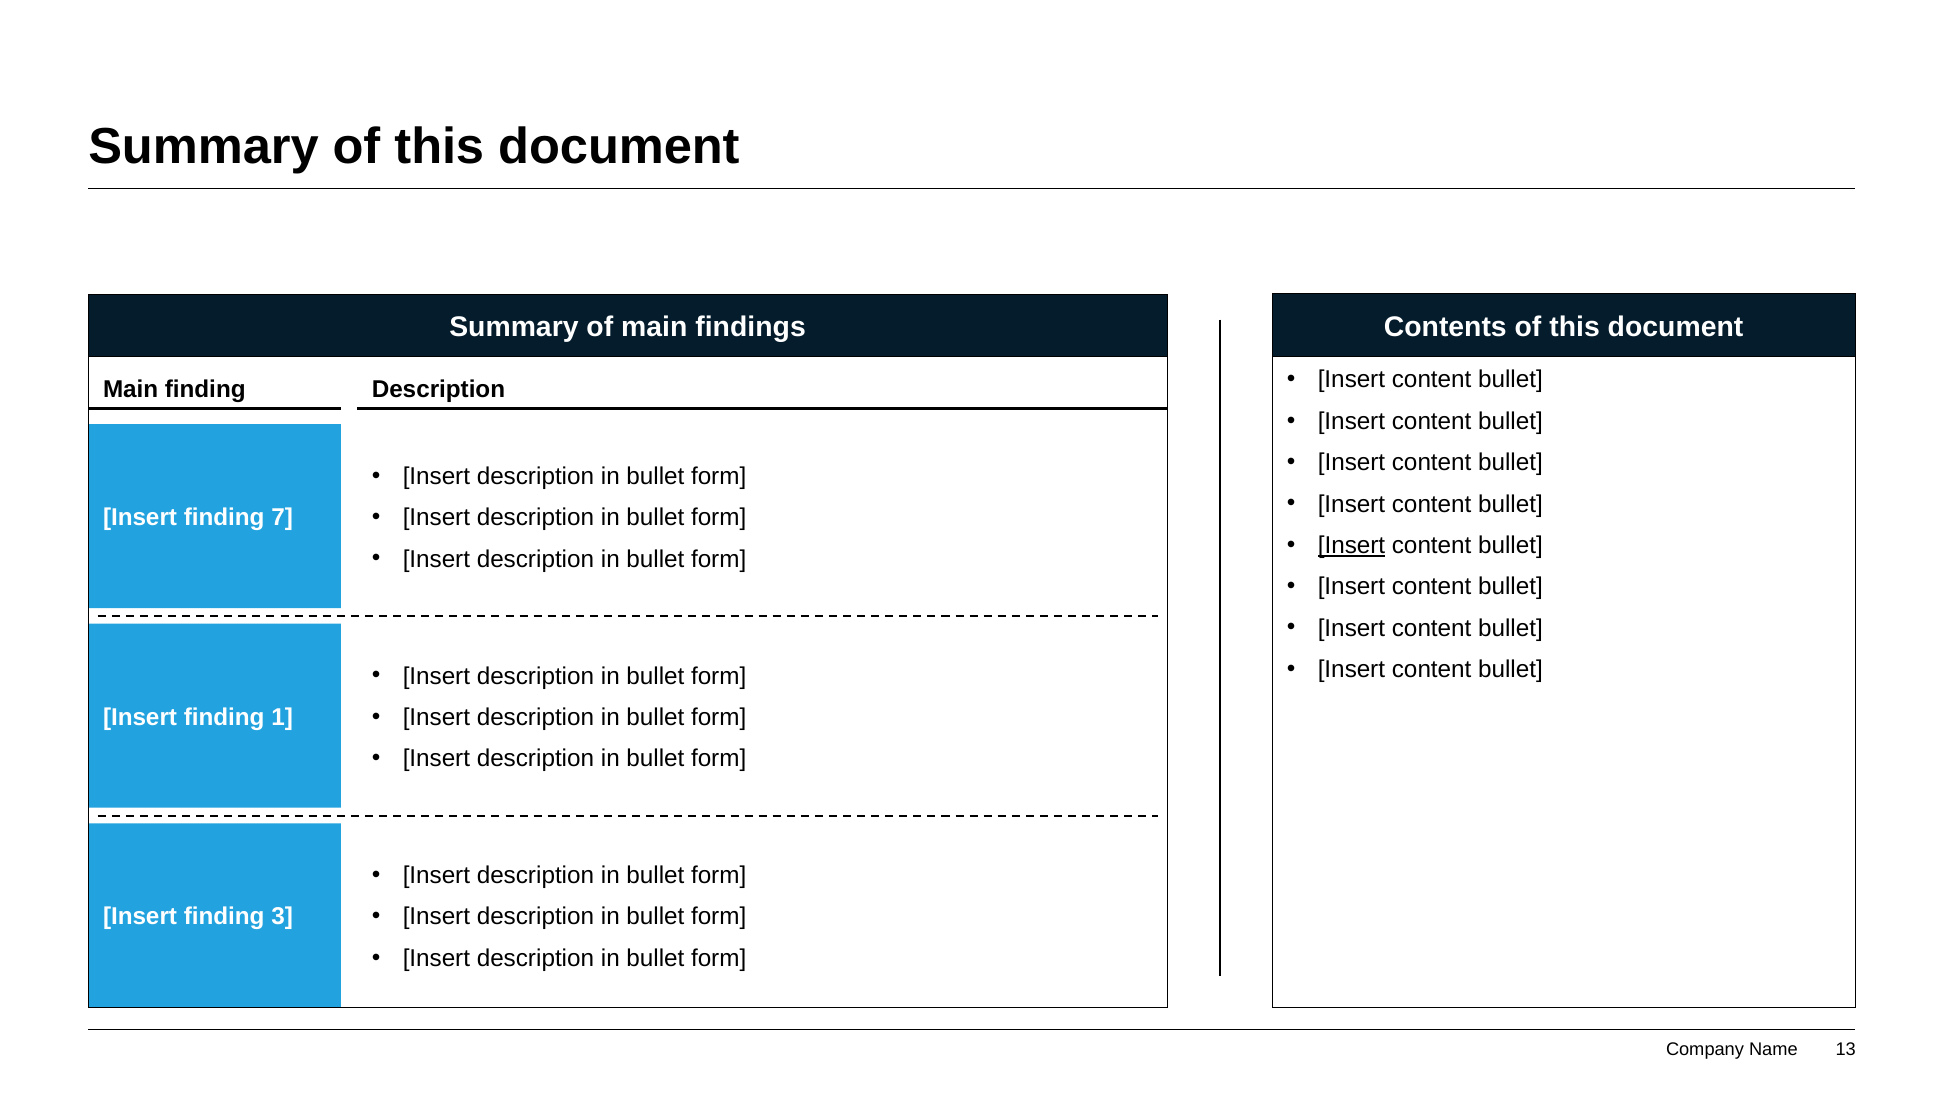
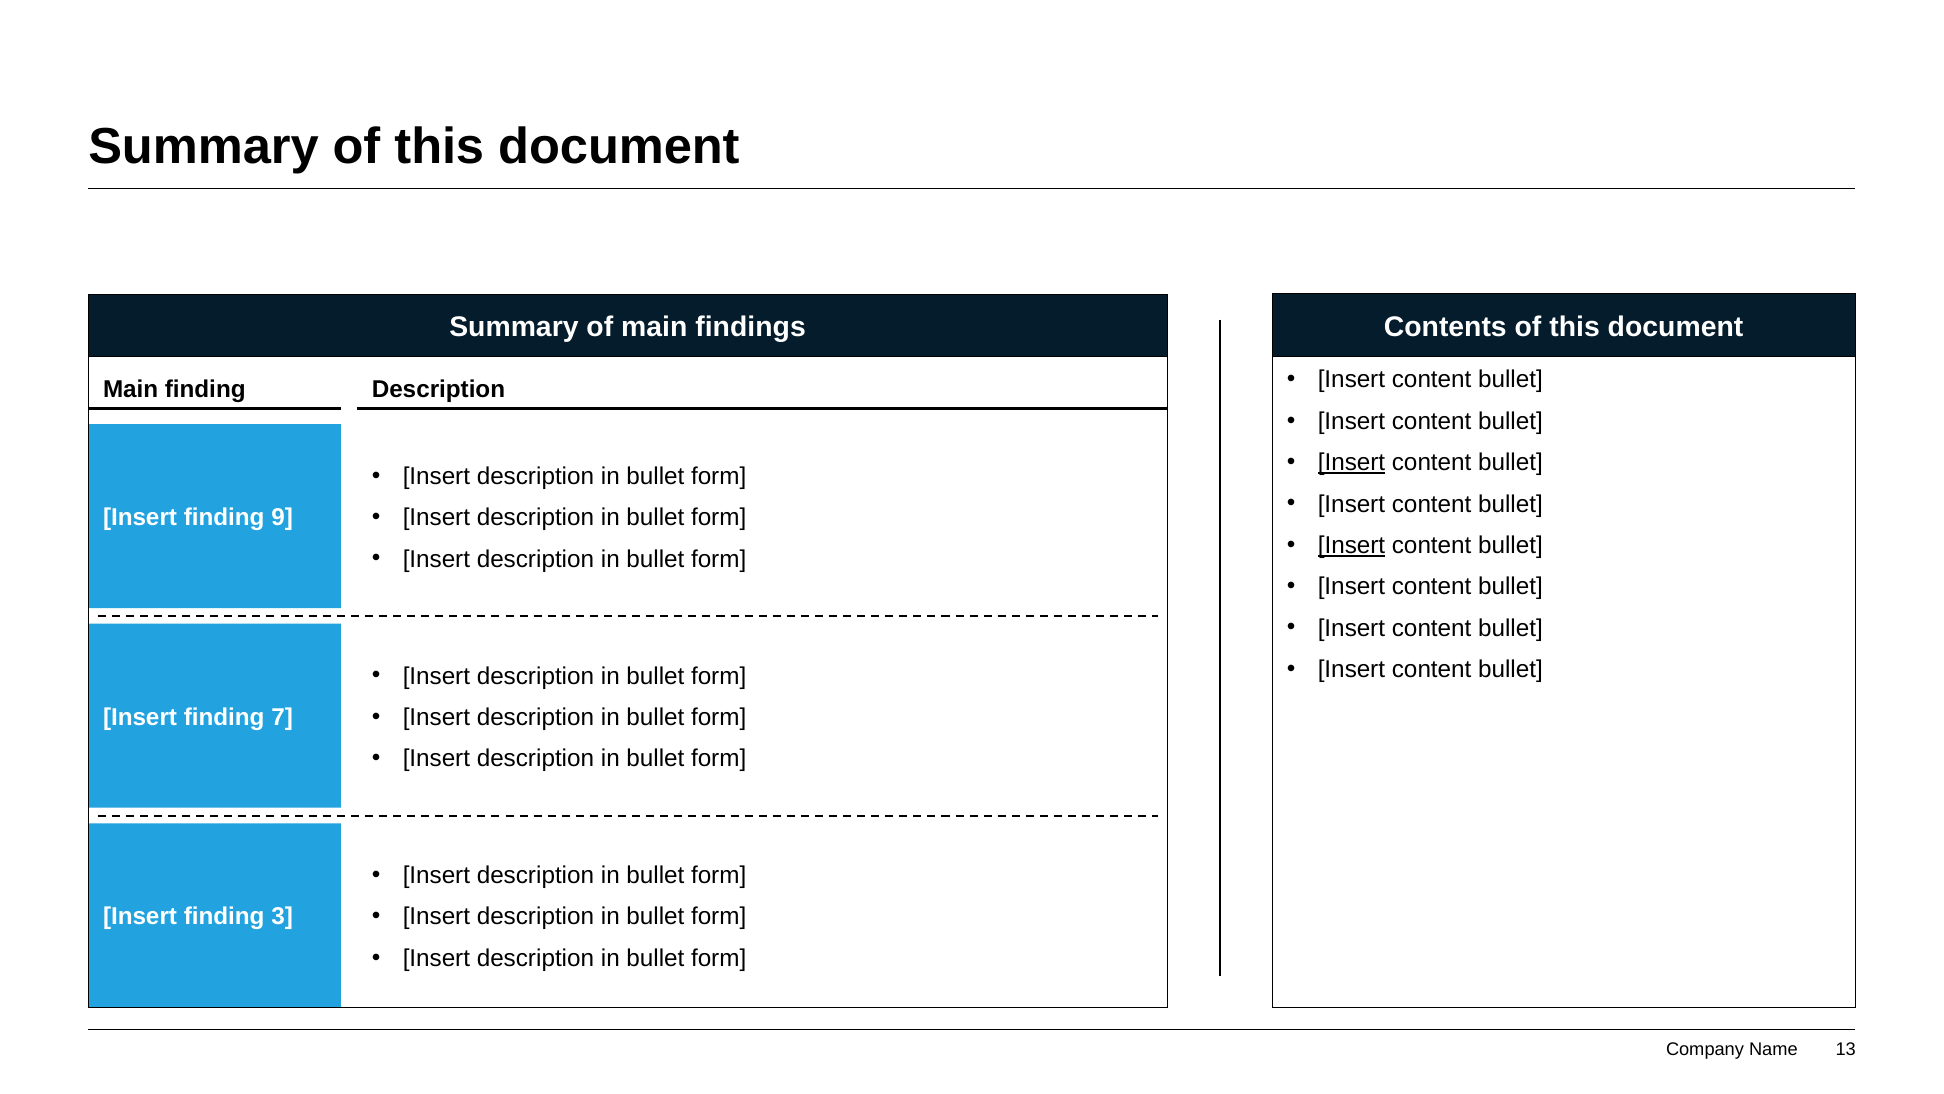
Insert underline: none -> present (1352, 462)
7: 7 -> 9 (282, 518)
1: 1 -> 7 (282, 717)
